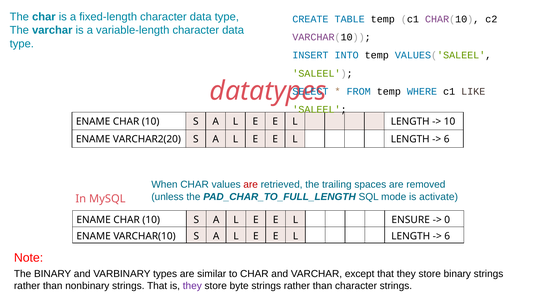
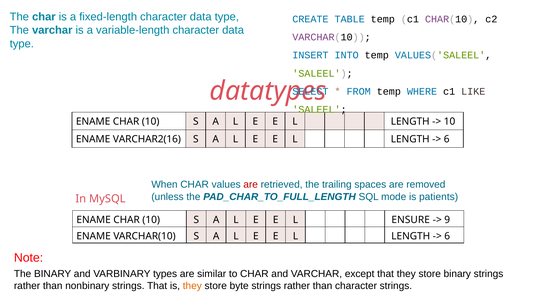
VARCHAR2(20: VARCHAR2(20 -> VARCHAR2(16 (147, 139)
activate: activate -> patients (439, 196)
0: 0 -> 9 (447, 220)
they colour: purple -> orange (192, 285)
